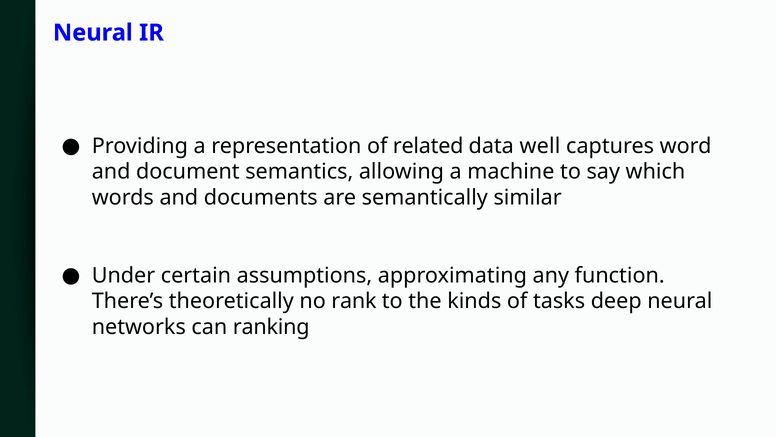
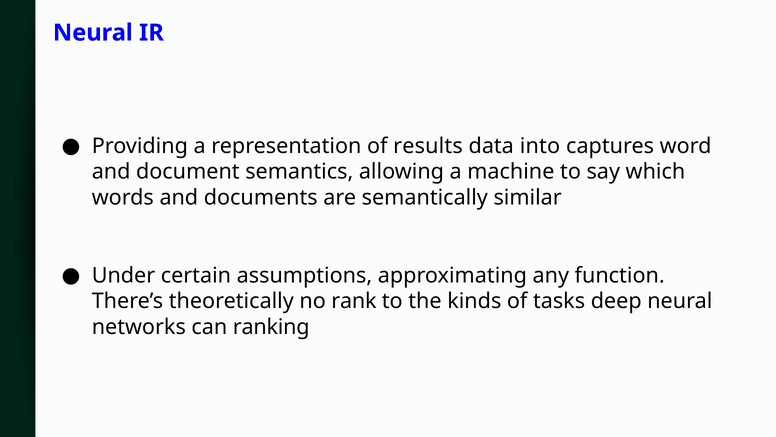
related: related -> results (428, 146)
well: well -> into (540, 146)
